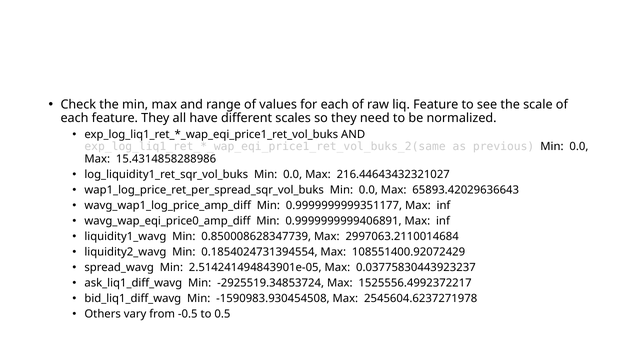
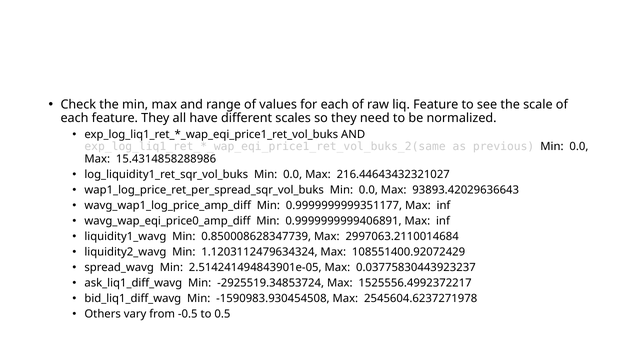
65893.42029636643: 65893.42029636643 -> 93893.42029636643 (466, 190)
0.1854024731394554: 0.1854024731394554 -> 1.1203112479634324 (259, 252)
